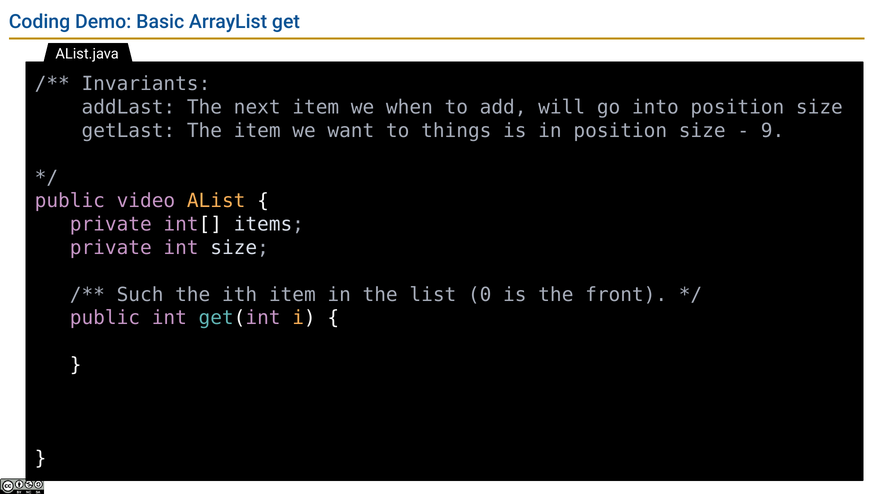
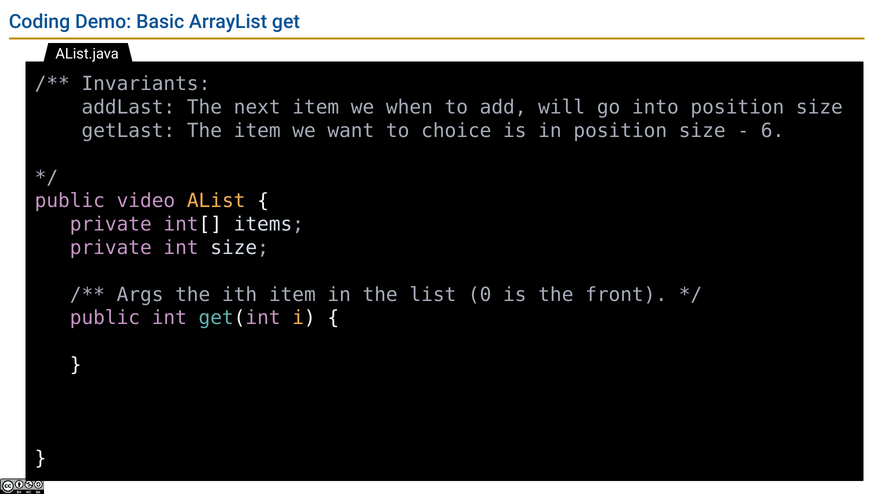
things: things -> choice (456, 131)
9: 9 -> 6 (773, 131)
Such: Such -> Args (140, 295)
